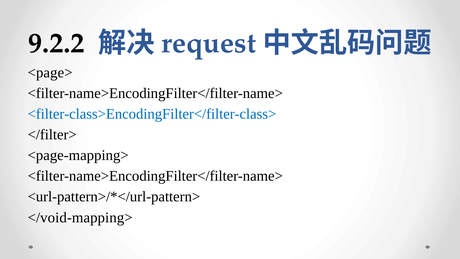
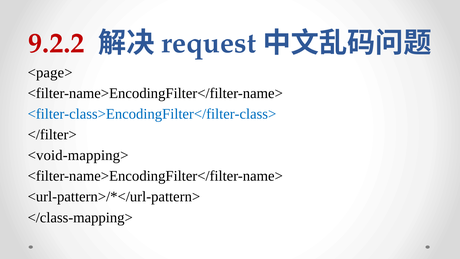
9.2.2 colour: black -> red (56, 43)
<page-mapping>: <page-mapping> -> <void-mapping> (78, 155)
</void-mapping>: </void-mapping> -> </class-mapping> (80, 217)
